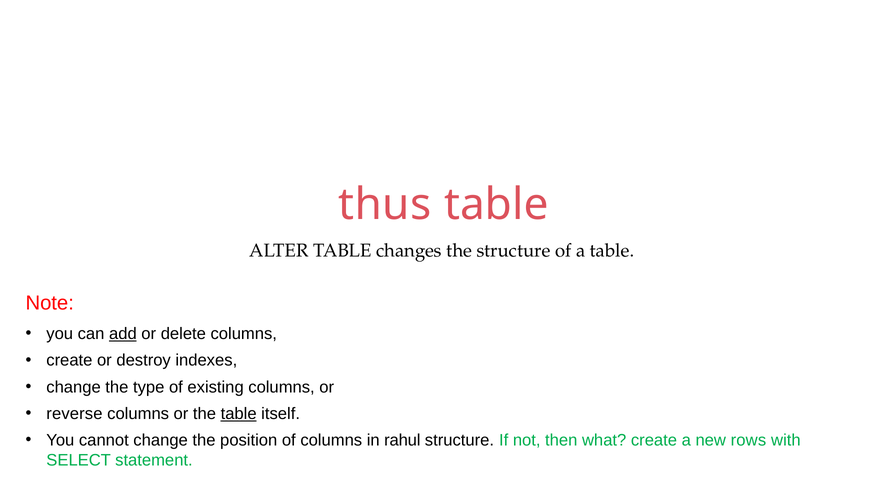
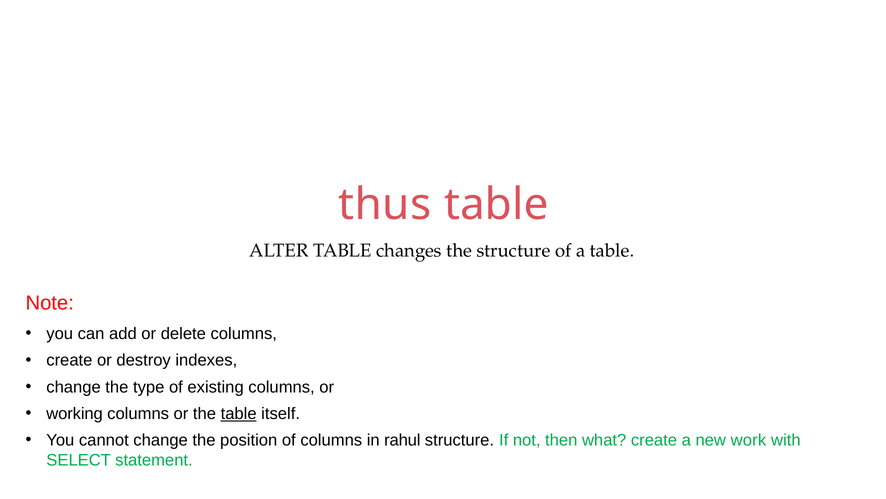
add underline: present -> none (123, 333)
reverse: reverse -> working (75, 413)
rows: rows -> work (748, 440)
